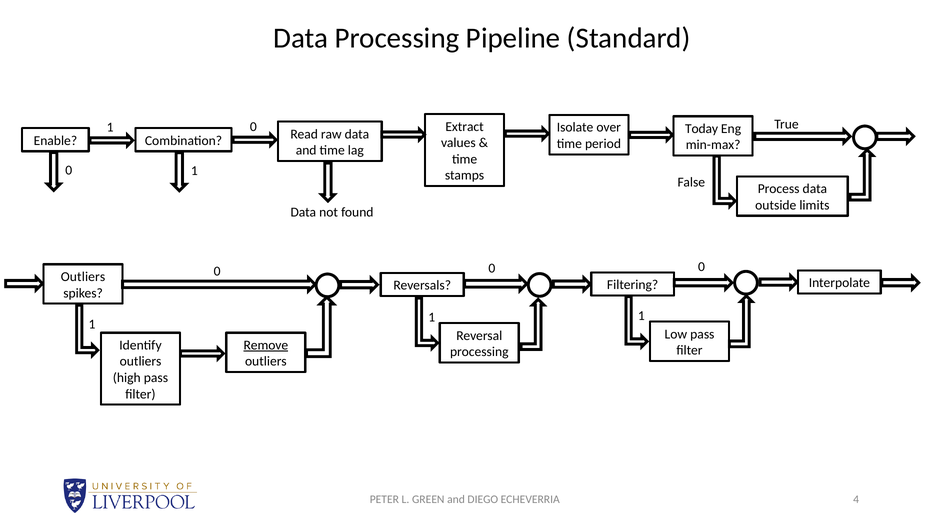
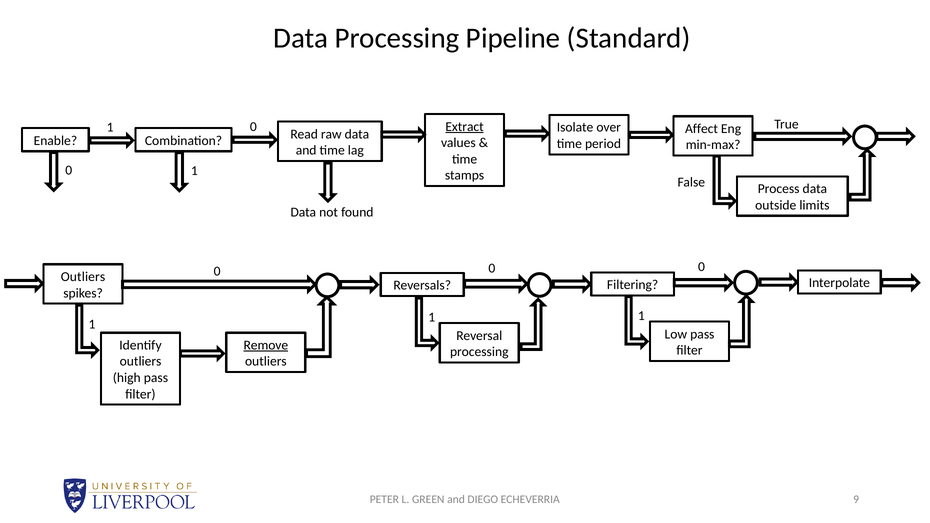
Extract underline: none -> present (465, 127)
Today: Today -> Affect (701, 129)
4: 4 -> 9 (856, 499)
